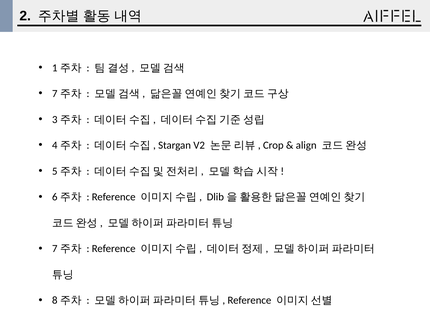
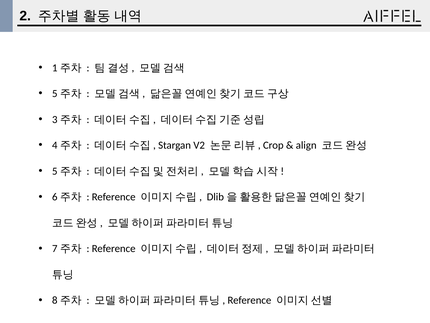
7: 7 -> 5 (55, 94)
